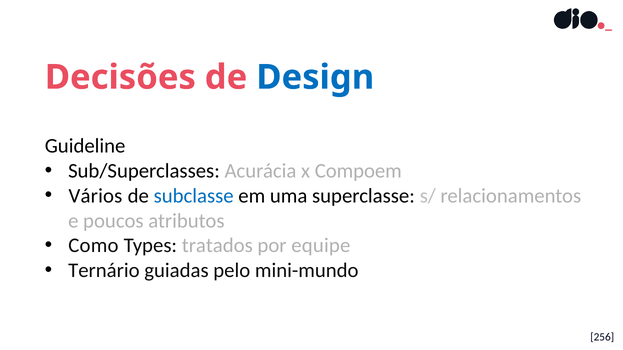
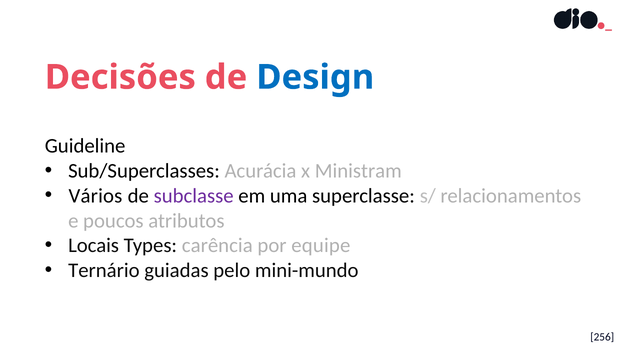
Compoem: Compoem -> Ministram (358, 171)
subclasse colour: blue -> purple (194, 196)
Como: Como -> Locais (94, 246)
tratados: tratados -> carência (217, 246)
